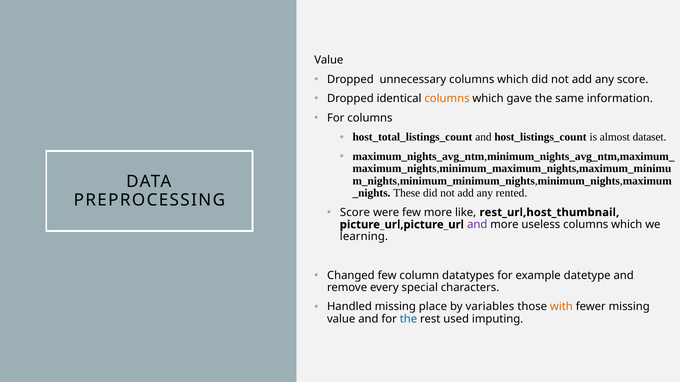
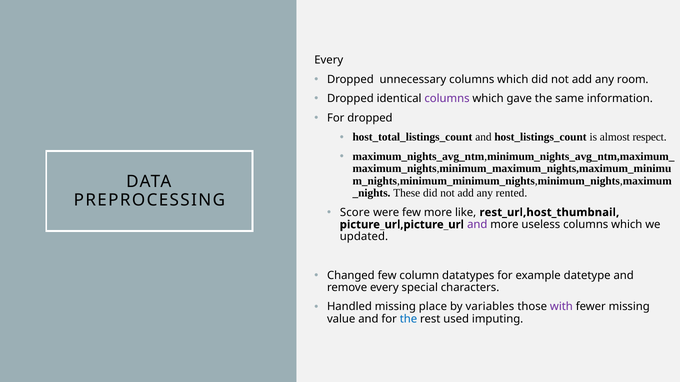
Value: Value -> Every (329, 60)
any score: score -> room (633, 80)
columns colour: orange -> purple (447, 99)
For columns: columns -> dropped (370, 118)
dataset: dataset -> respect (650, 137)
learning: learning -> updated (364, 237)
with colour: orange -> purple (561, 307)
